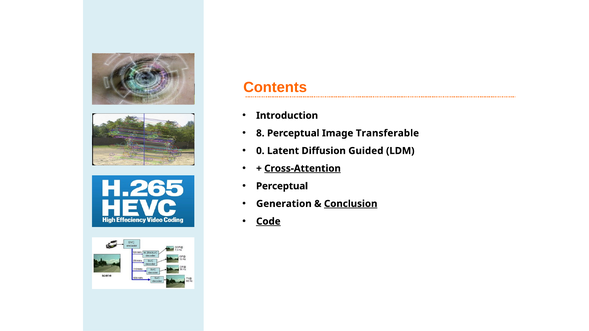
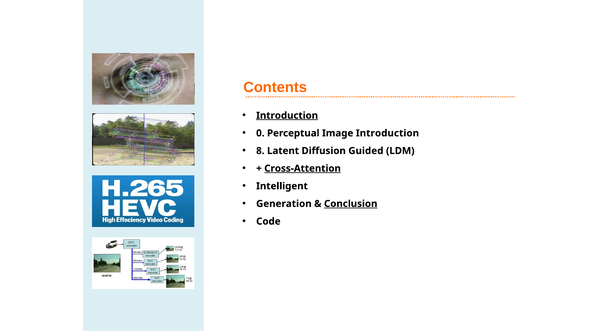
Introduction underline: none -> present (287, 116)
8: 8 -> 0 (260, 133)
Image Transferable: Transferable -> Introduction (387, 133)
0: 0 -> 8 (260, 151)
Perceptual: Perceptual -> Intelligent (282, 186)
Code underline: present -> none (268, 222)
